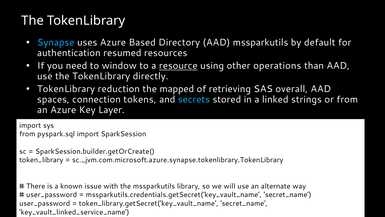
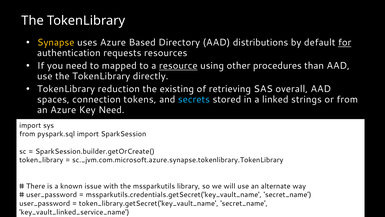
Synapse colour: light blue -> yellow (56, 42)
AAD mssparkutils: mssparkutils -> distributions (261, 42)
for underline: none -> present (345, 42)
resumed: resumed -> requests (122, 53)
window: window -> mapped (119, 66)
operations: operations -> procedures (277, 66)
mapped: mapped -> existing (177, 89)
Key Layer: Layer -> Need (111, 110)
